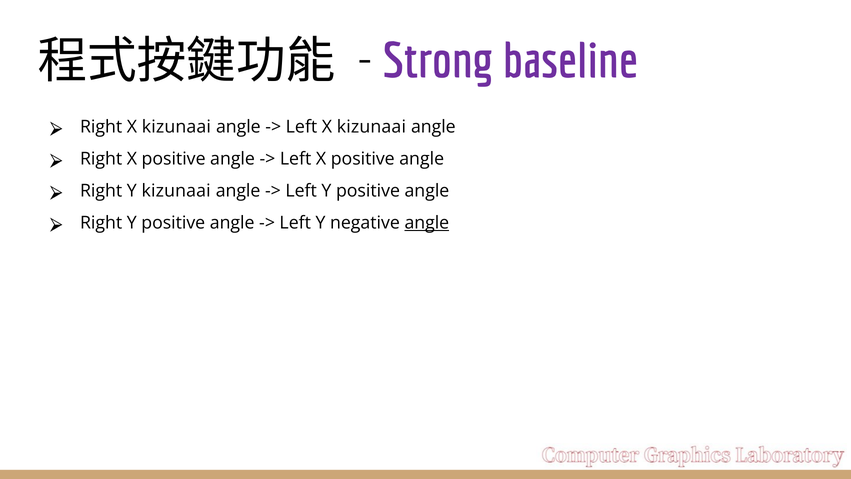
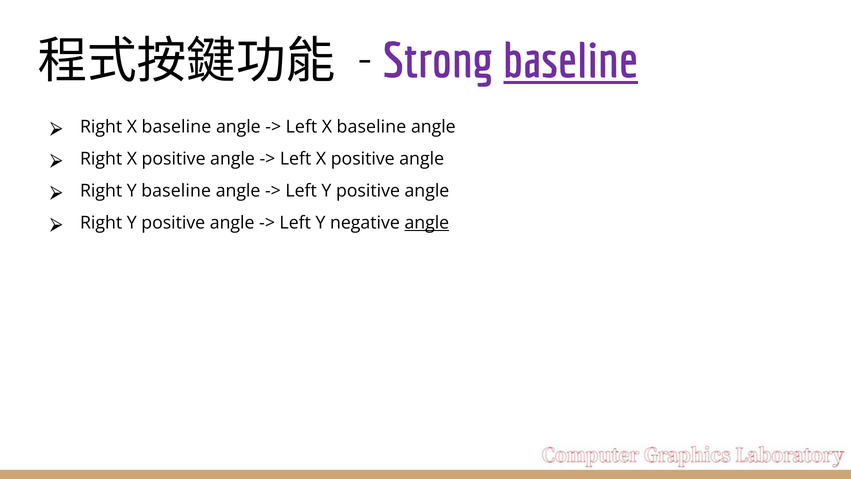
baseline underline: none -> present (571, 61)
Right X kizunaai: kizunaai -> baseline (176, 127)
Left X kizunaai: kizunaai -> baseline (371, 127)
Y kizunaai: kizunaai -> baseline (176, 191)
